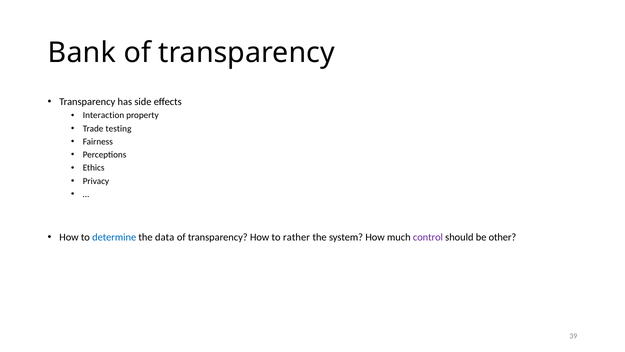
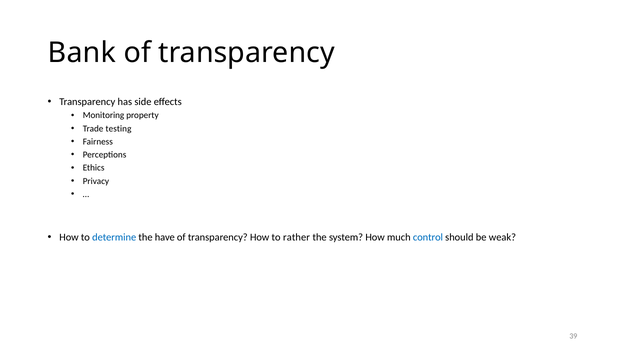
Interaction: Interaction -> Monitoring (104, 115)
data: data -> have (165, 237)
control colour: purple -> blue (428, 237)
other: other -> weak (502, 237)
